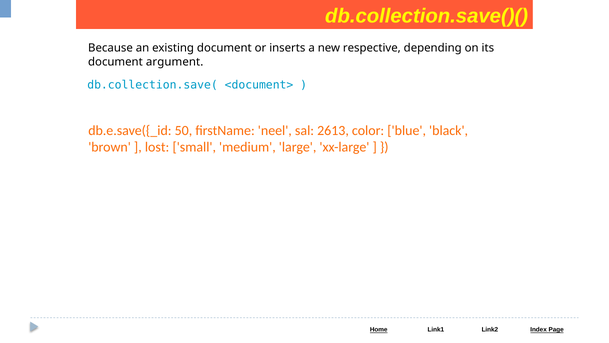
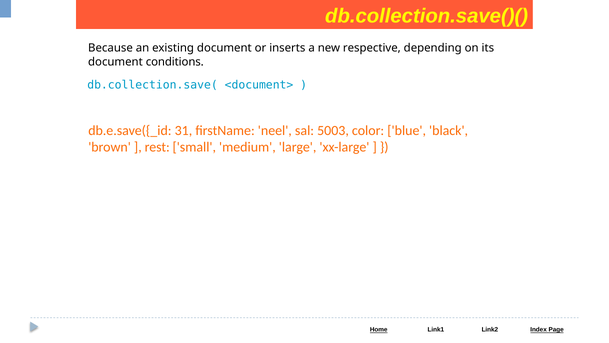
argument: argument -> conditions (175, 62)
50: 50 -> 31 (183, 130)
2613: 2613 -> 5003 (333, 130)
lost: lost -> rest (157, 147)
